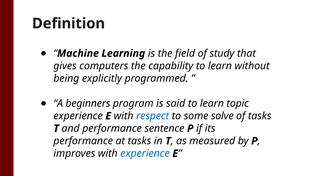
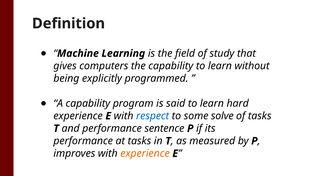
A beginners: beginners -> capability (88, 103)
topic: topic -> hard (238, 103)
experience colour: blue -> orange (145, 153)
